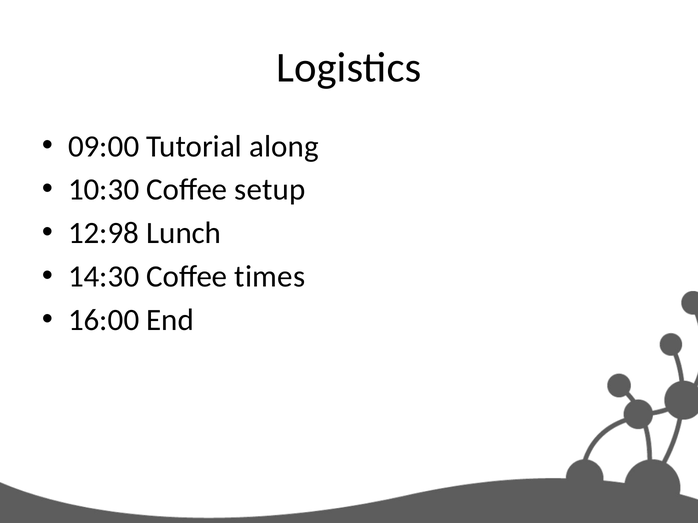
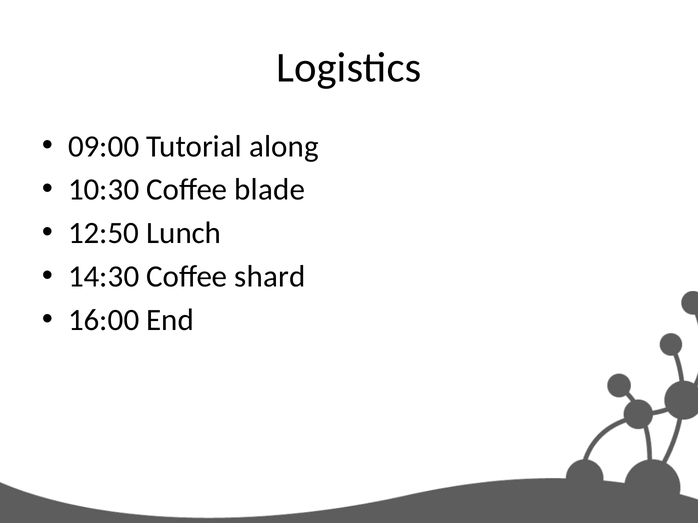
setup: setup -> blade (270, 190)
12:98: 12:98 -> 12:50 (104, 233)
times: times -> shard (270, 277)
